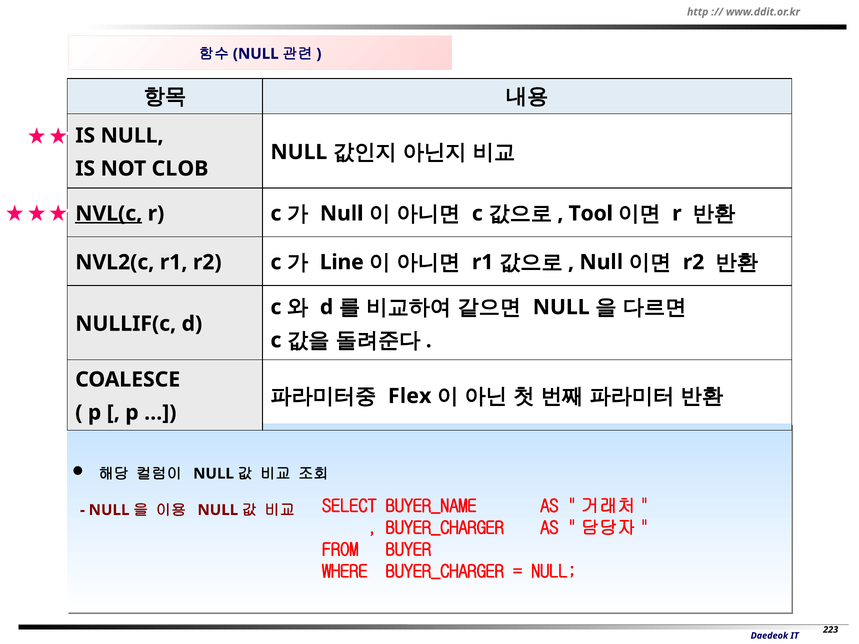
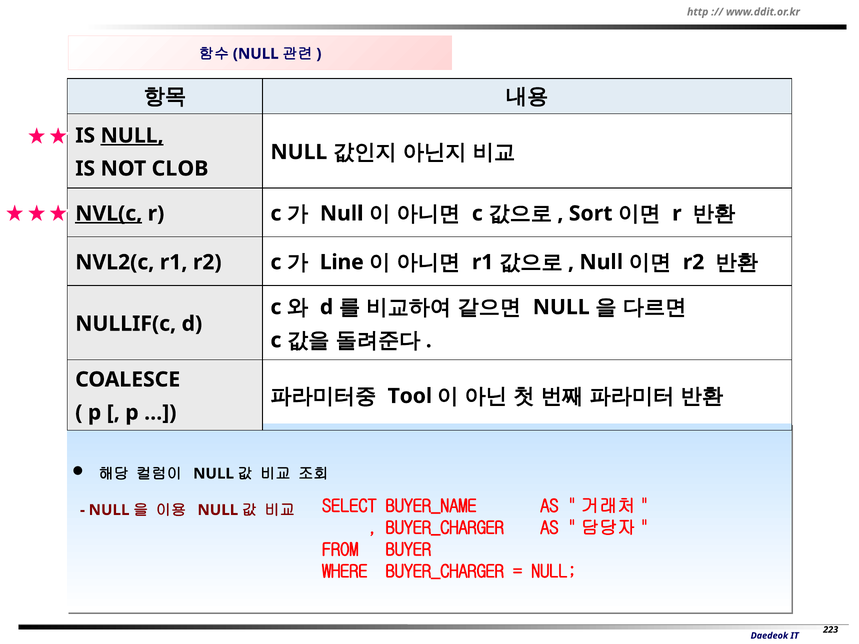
NULL underline: none -> present (132, 136)
Tool: Tool -> Sort (591, 214)
Flex: Flex -> Tool (410, 396)
